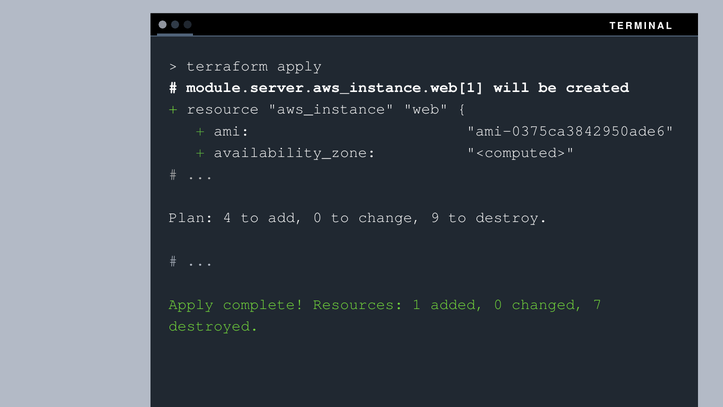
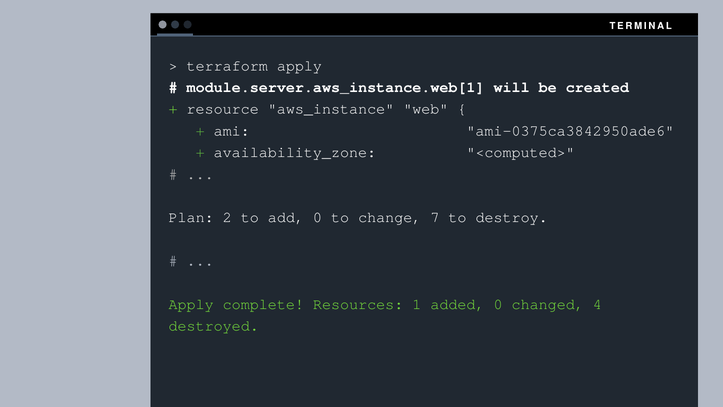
4: 4 -> 2 (227, 217)
9: 9 -> 7 (435, 217)
7: 7 -> 4 (597, 304)
